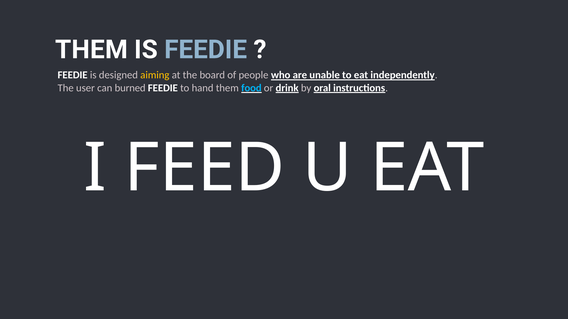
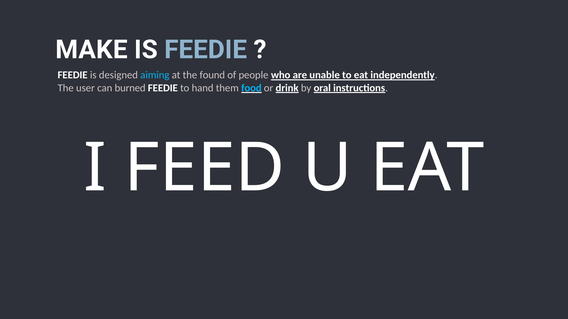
THEM: THEM -> MAKE (91, 50)
aiming colour: yellow -> light blue (155, 75)
board: board -> found (212, 75)
